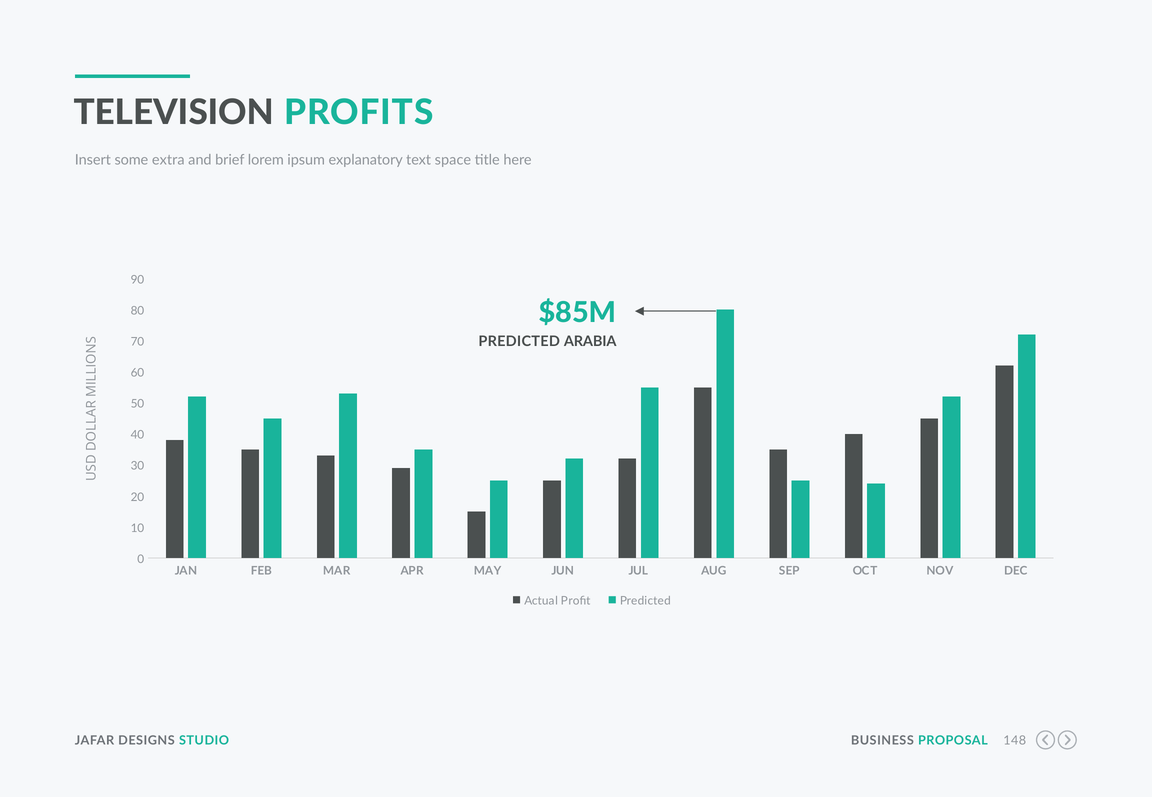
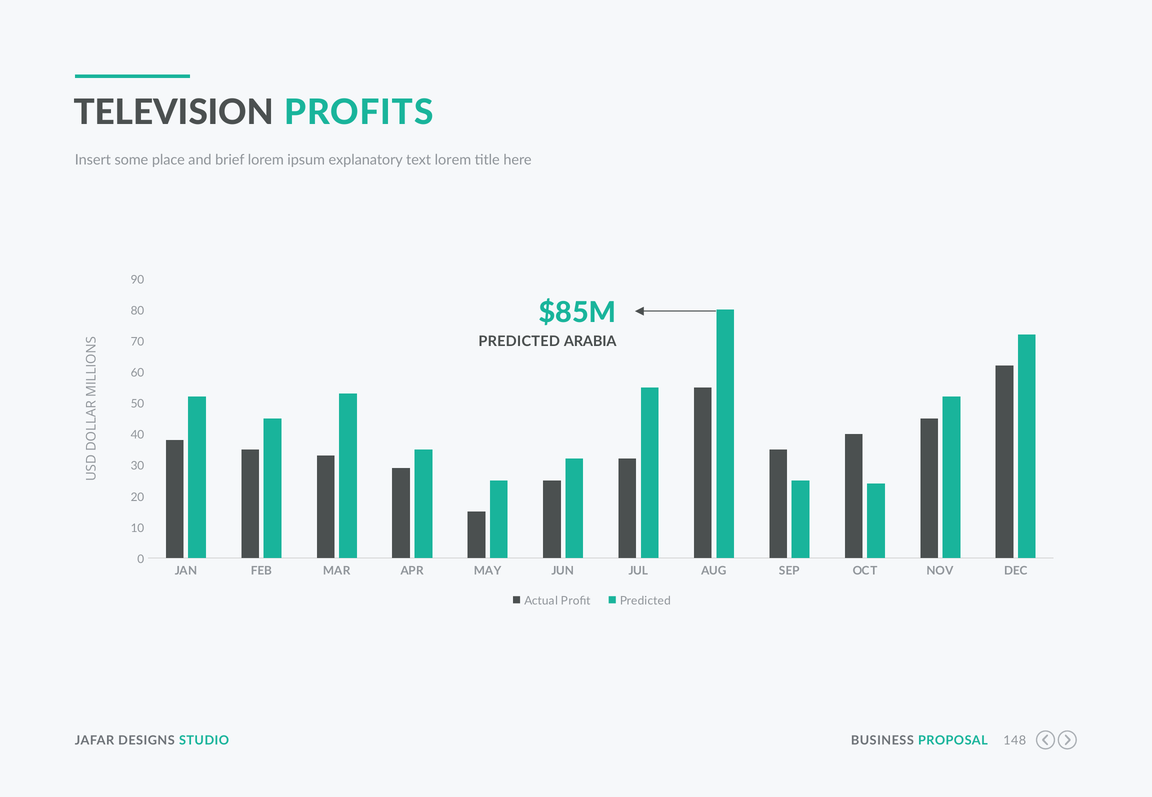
extra: extra -> place (168, 160)
text space: space -> lorem (453, 160)
